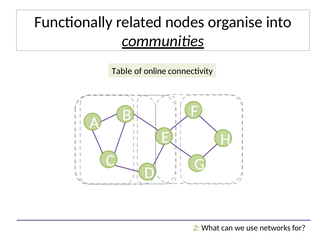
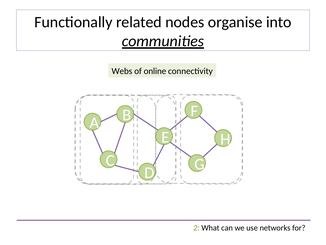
Table: Table -> Webs (122, 71)
